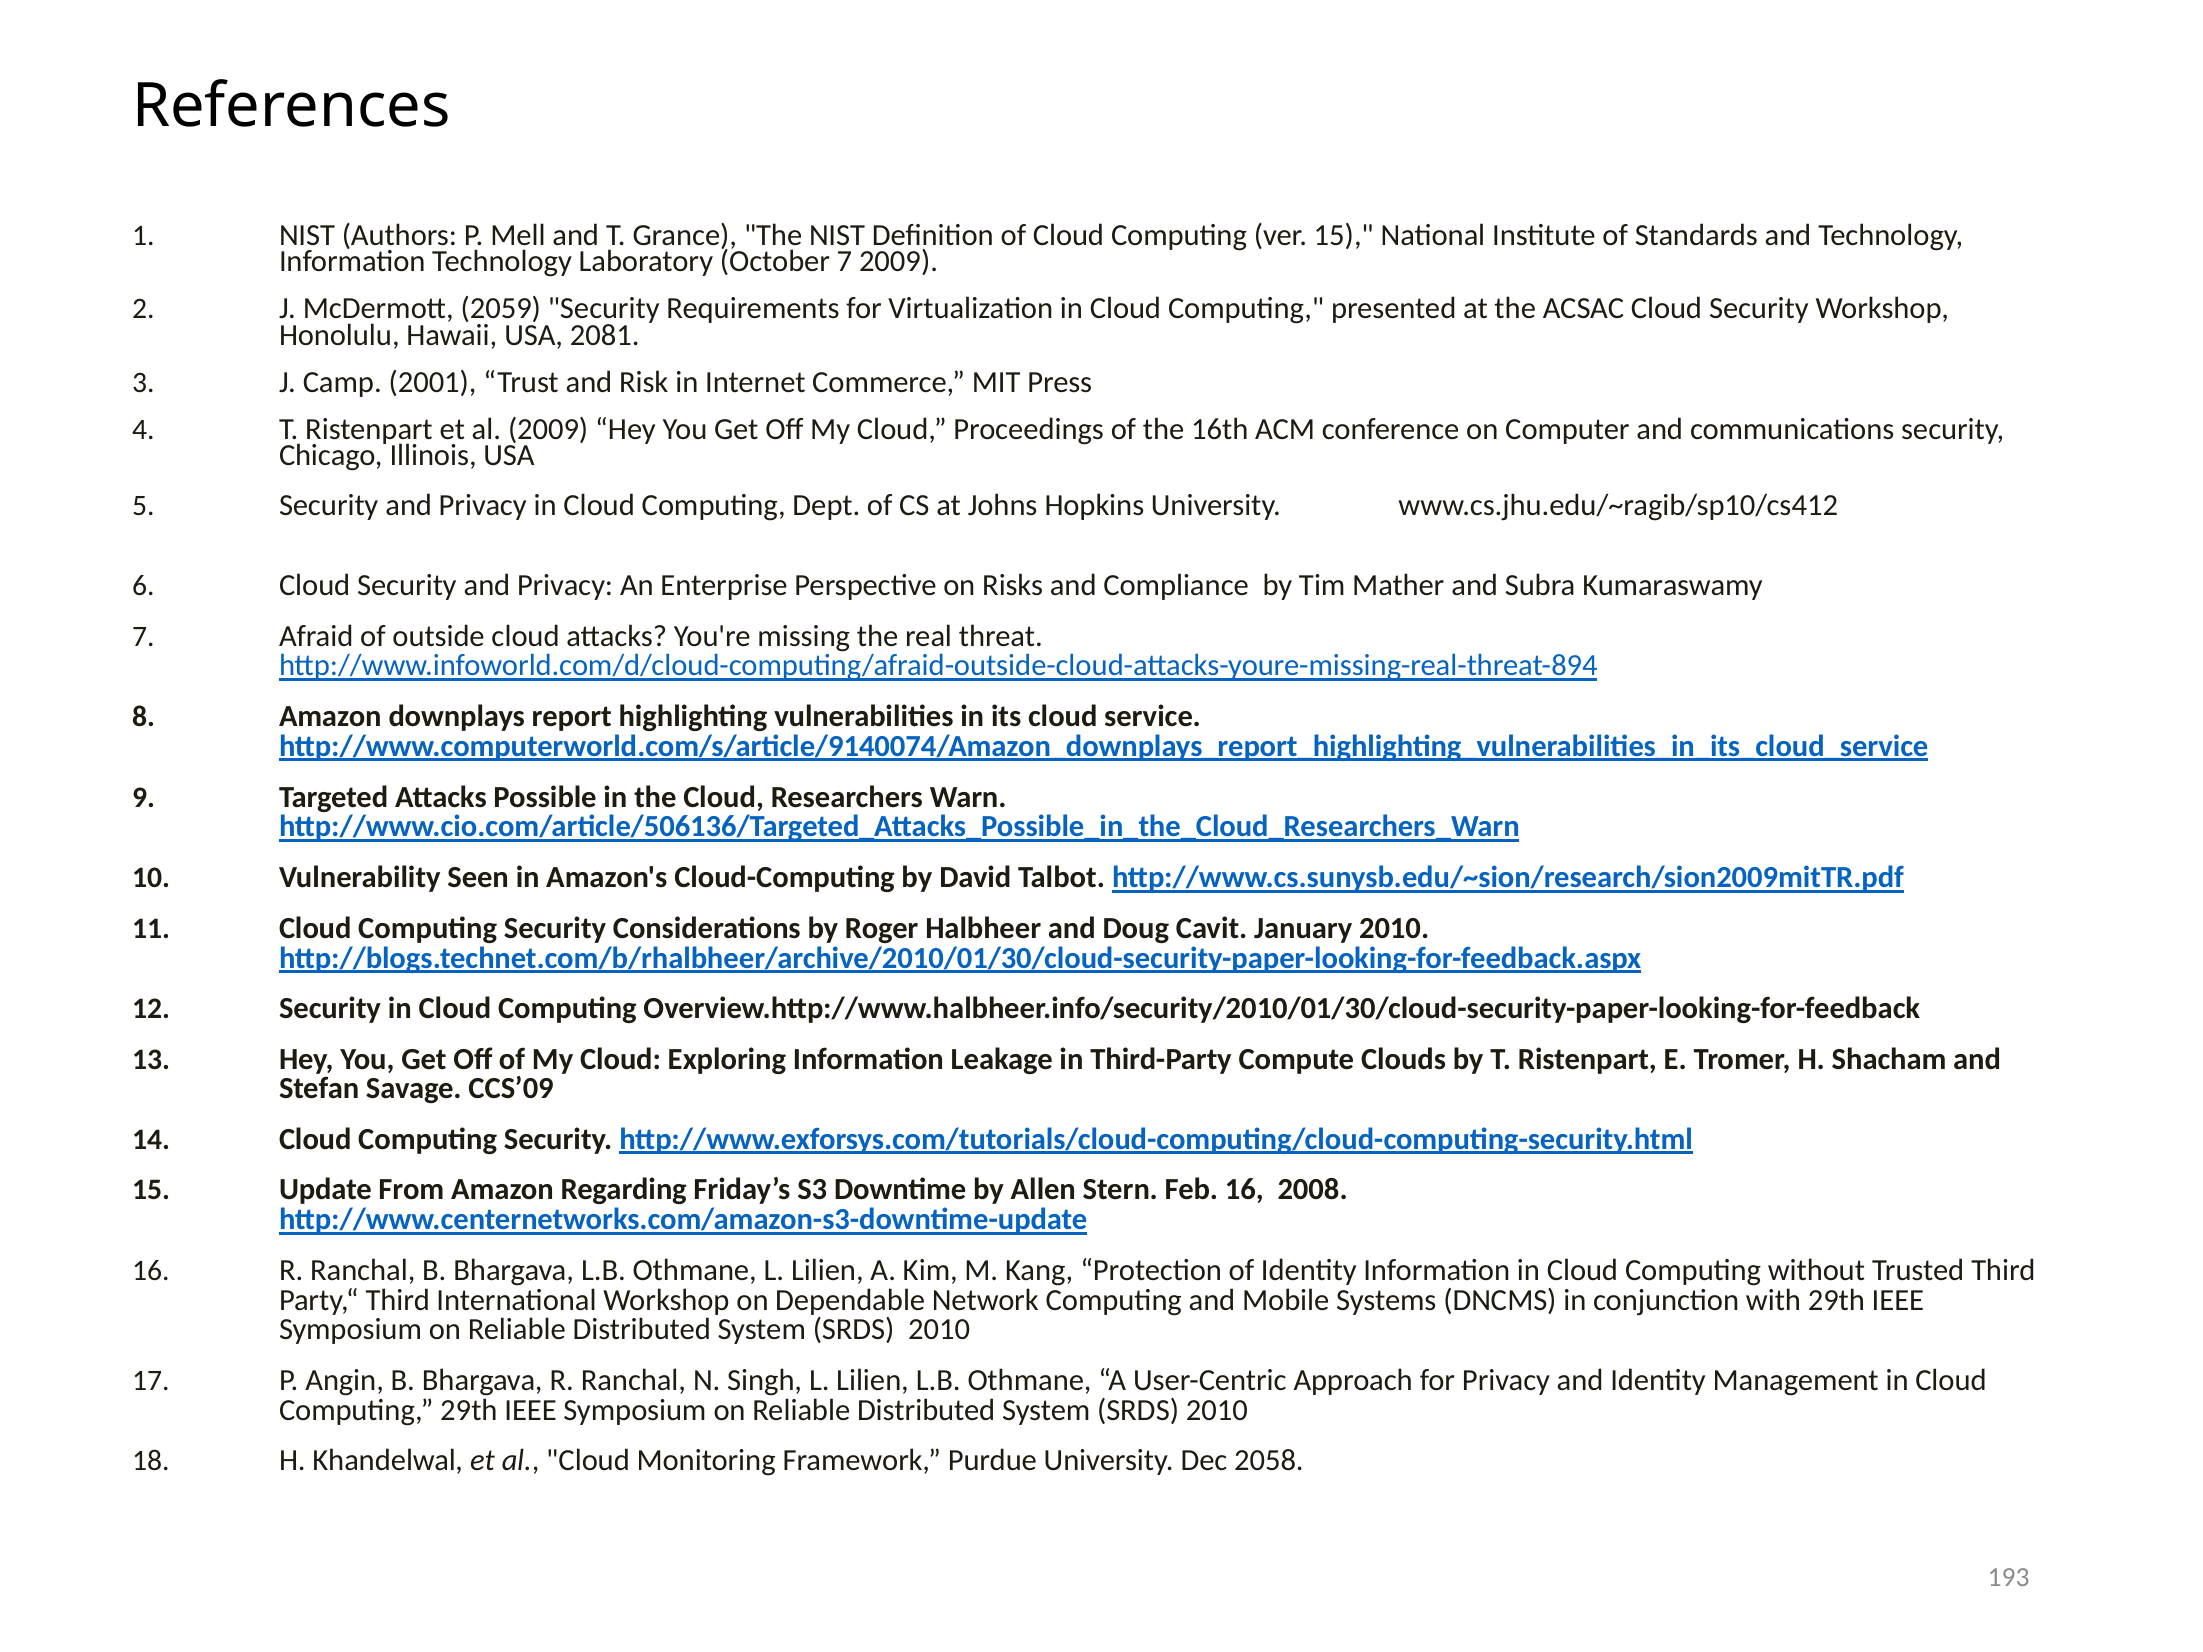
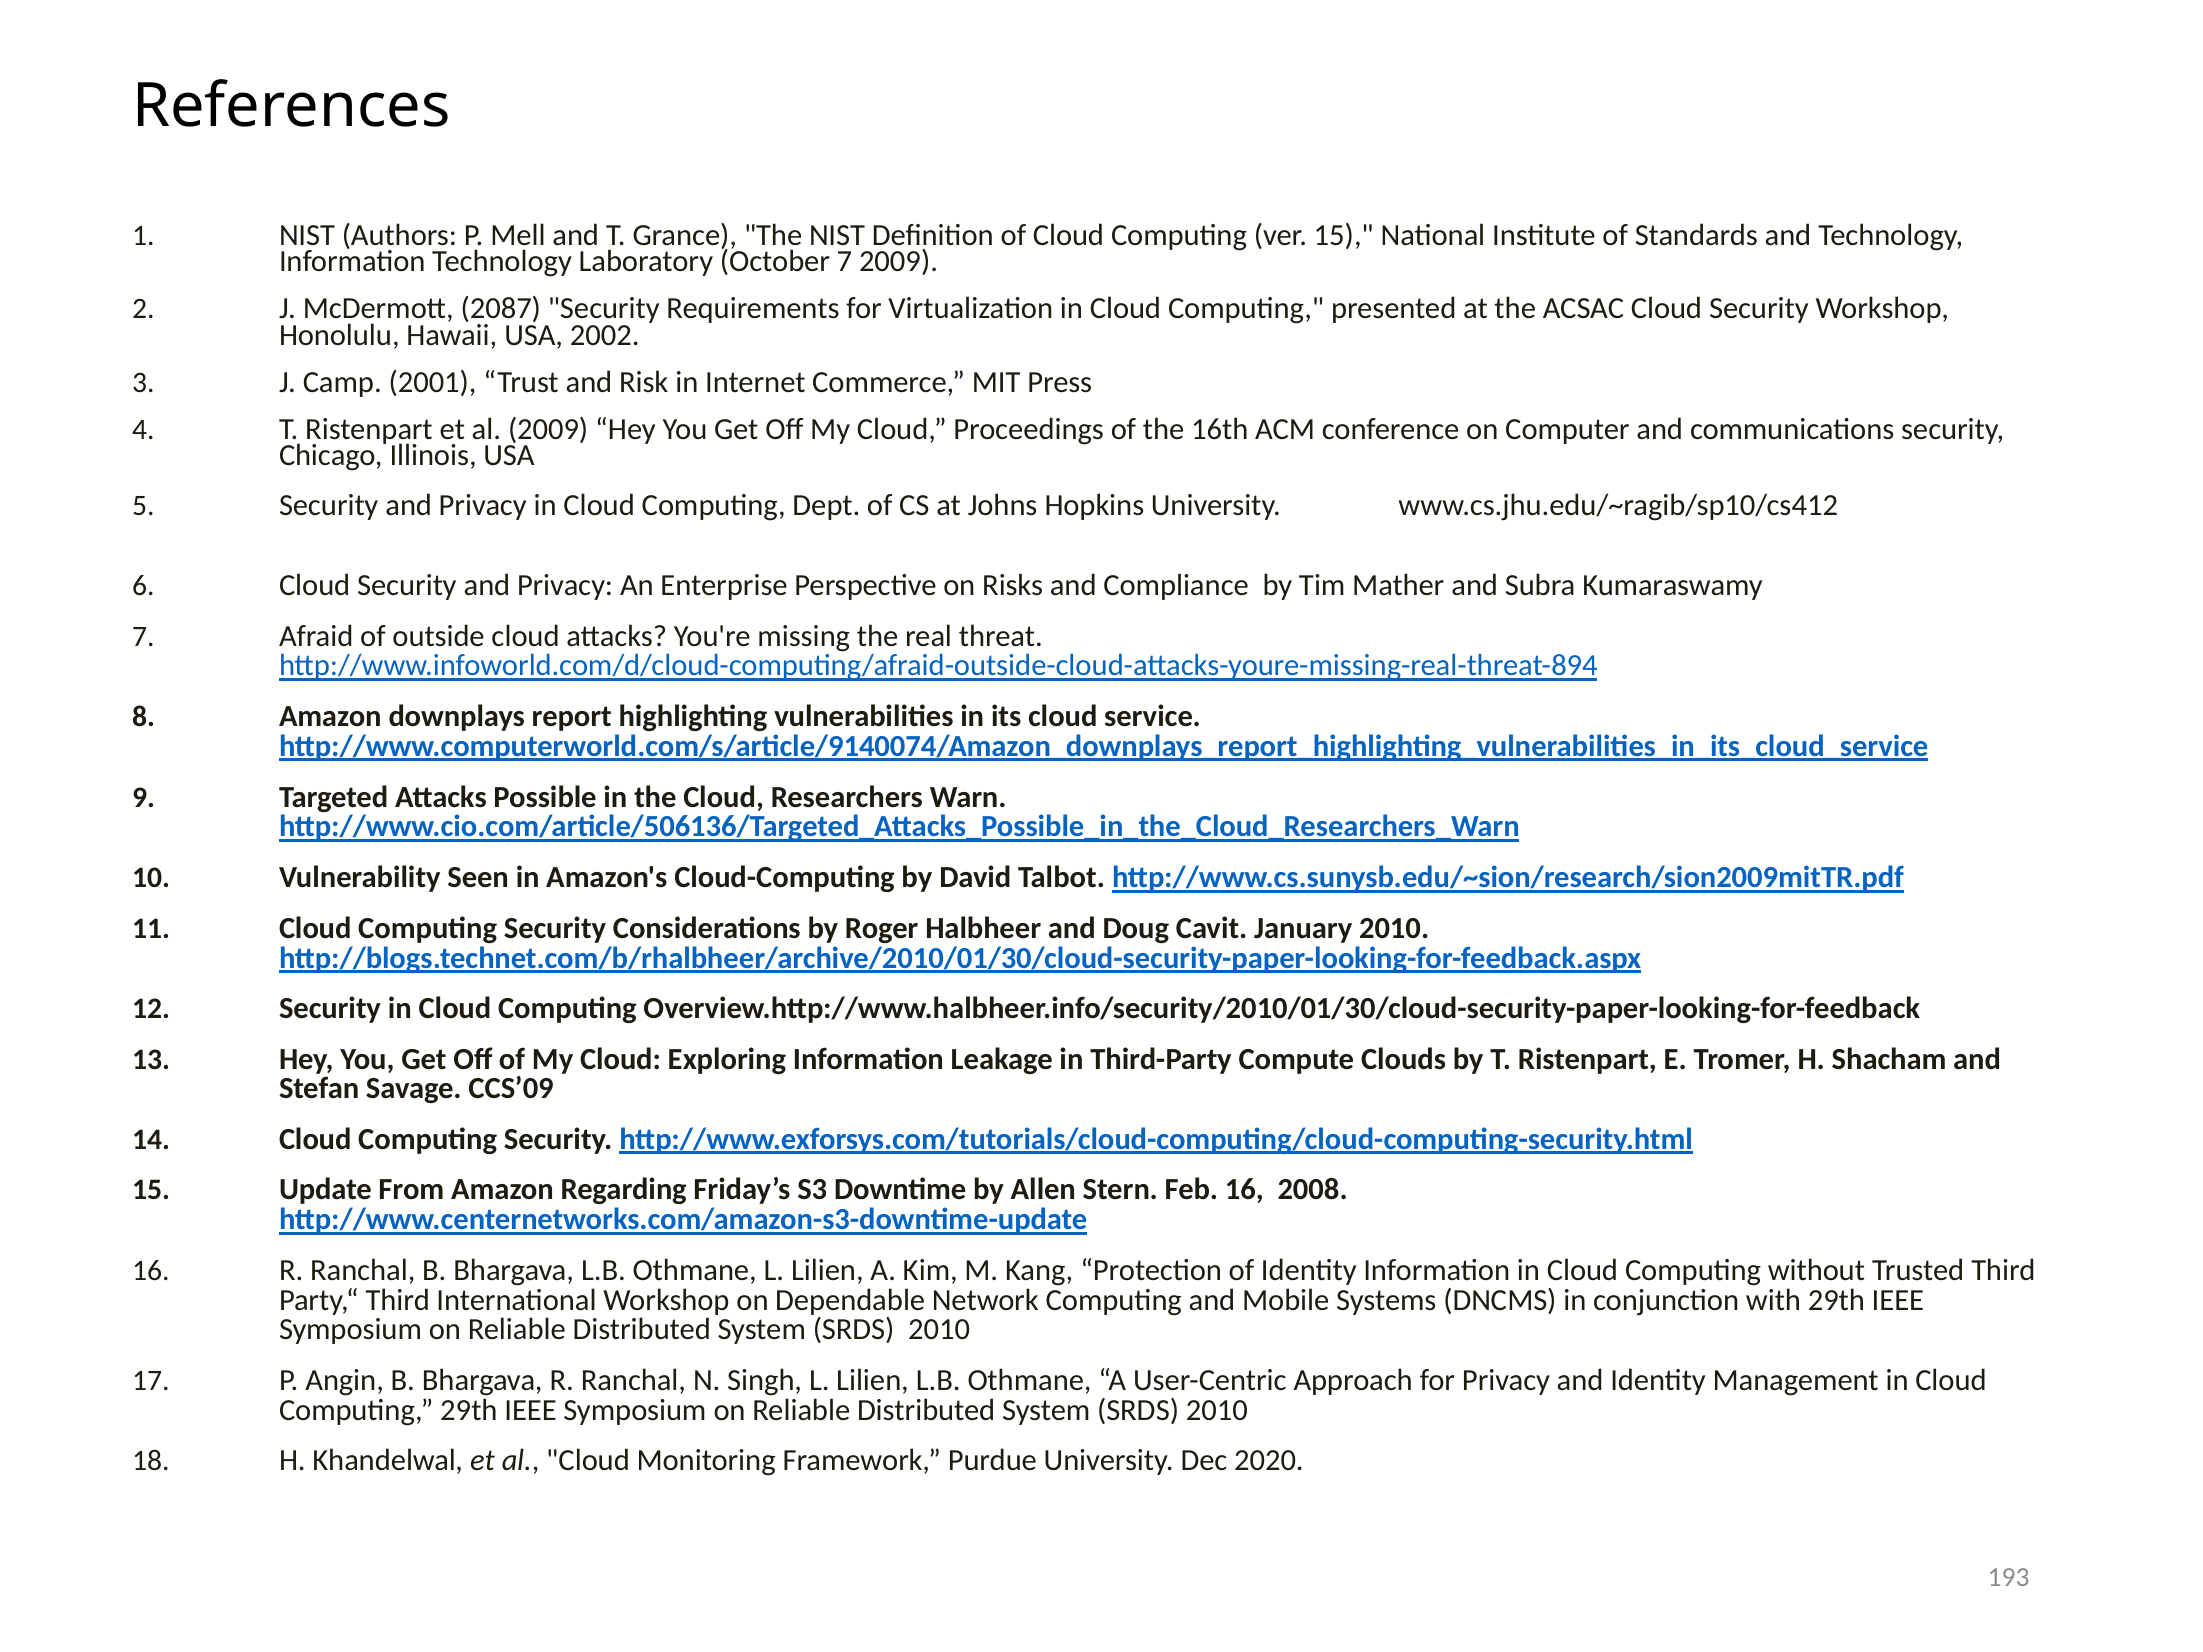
2059: 2059 -> 2087 (501, 309)
2081: 2081 -> 2002 (605, 335)
2058: 2058 -> 2020 (1269, 1461)
